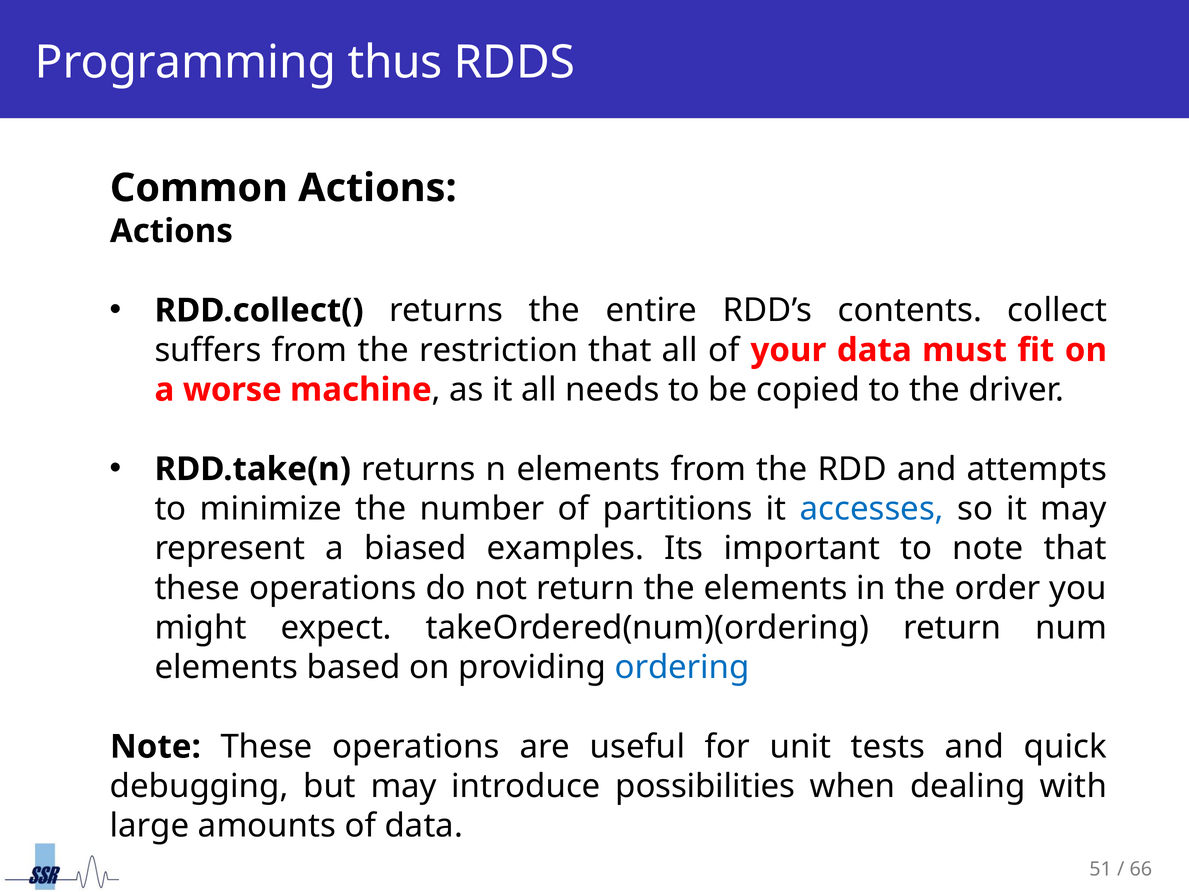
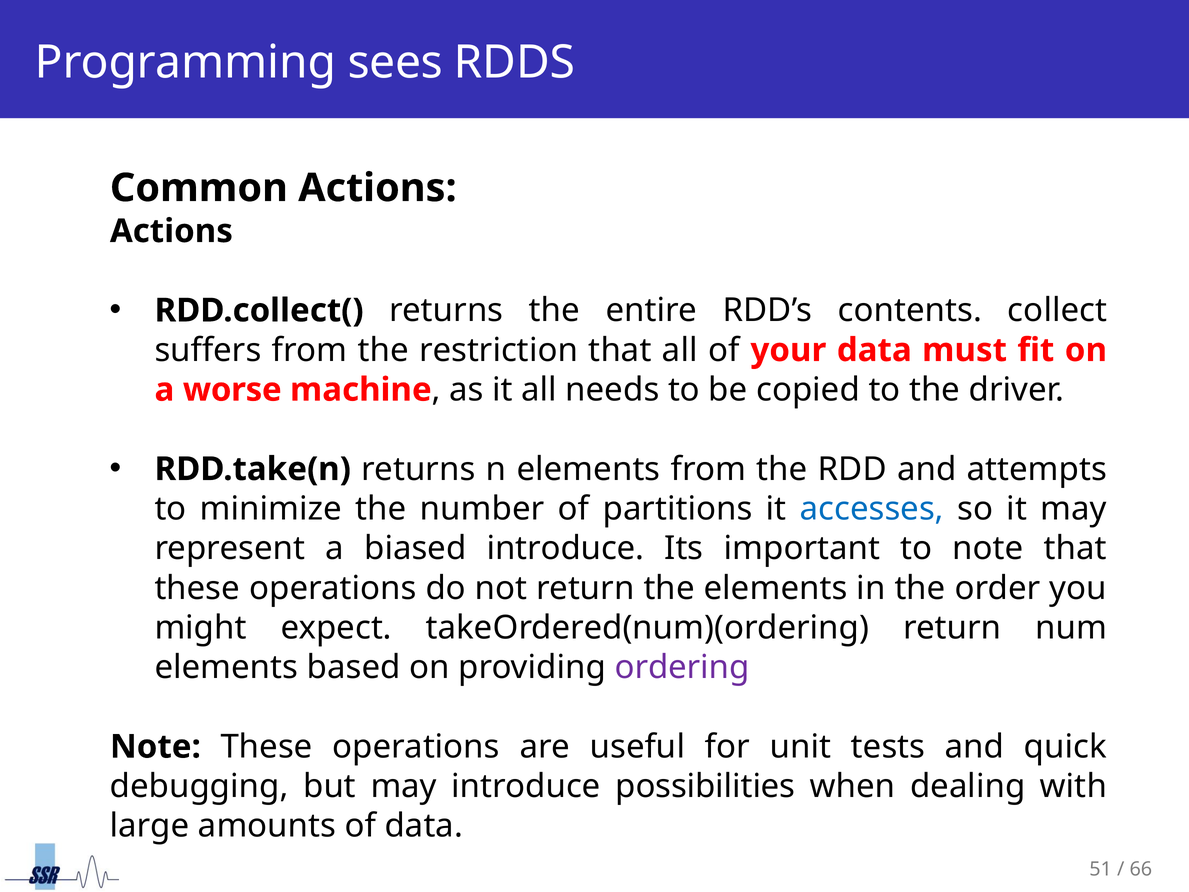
thus: thus -> sees (395, 62)
biased examples: examples -> introduce (565, 548)
ordering colour: blue -> purple (682, 667)
